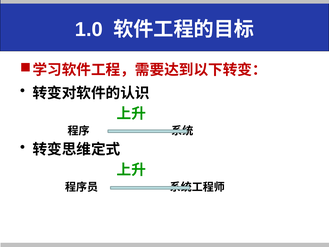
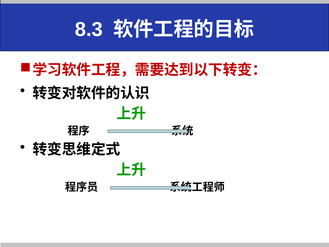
1.0: 1.0 -> 8.3 (89, 30)
